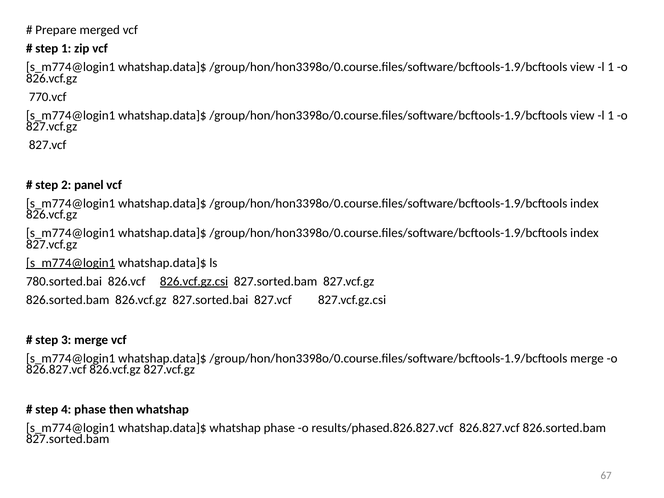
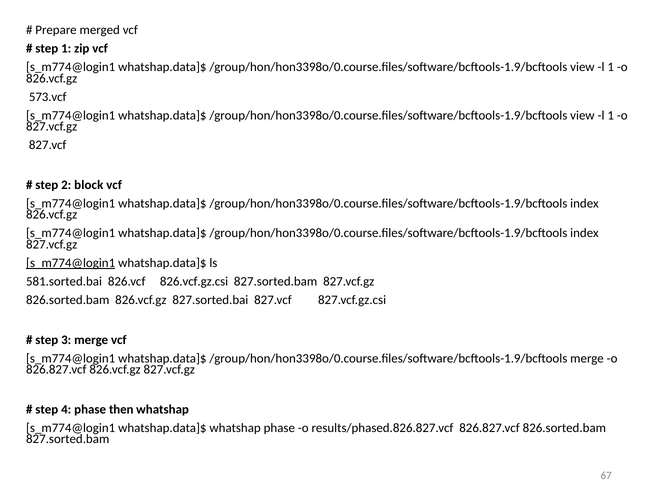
770.vcf: 770.vcf -> 573.vcf (48, 97)
panel: panel -> block (89, 185)
780.sorted.bai: 780.sorted.bai -> 581.sorted.bai (64, 281)
826.vcf.gz.csi underline: present -> none (194, 281)
